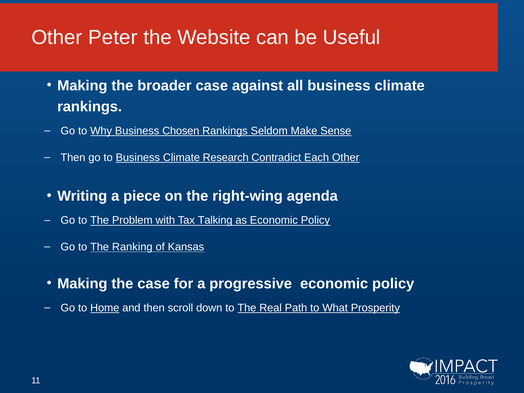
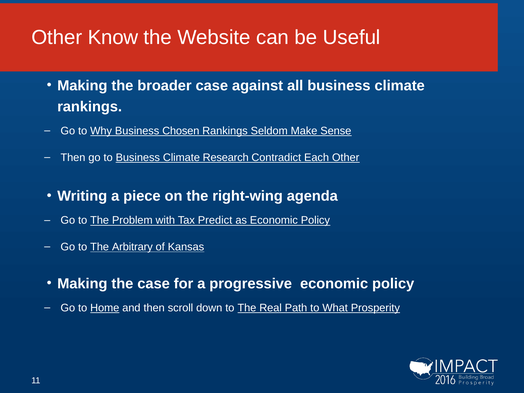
Peter: Peter -> Know (113, 37)
Talking: Talking -> Predict (215, 220)
Ranking: Ranking -> Arbitrary (132, 247)
